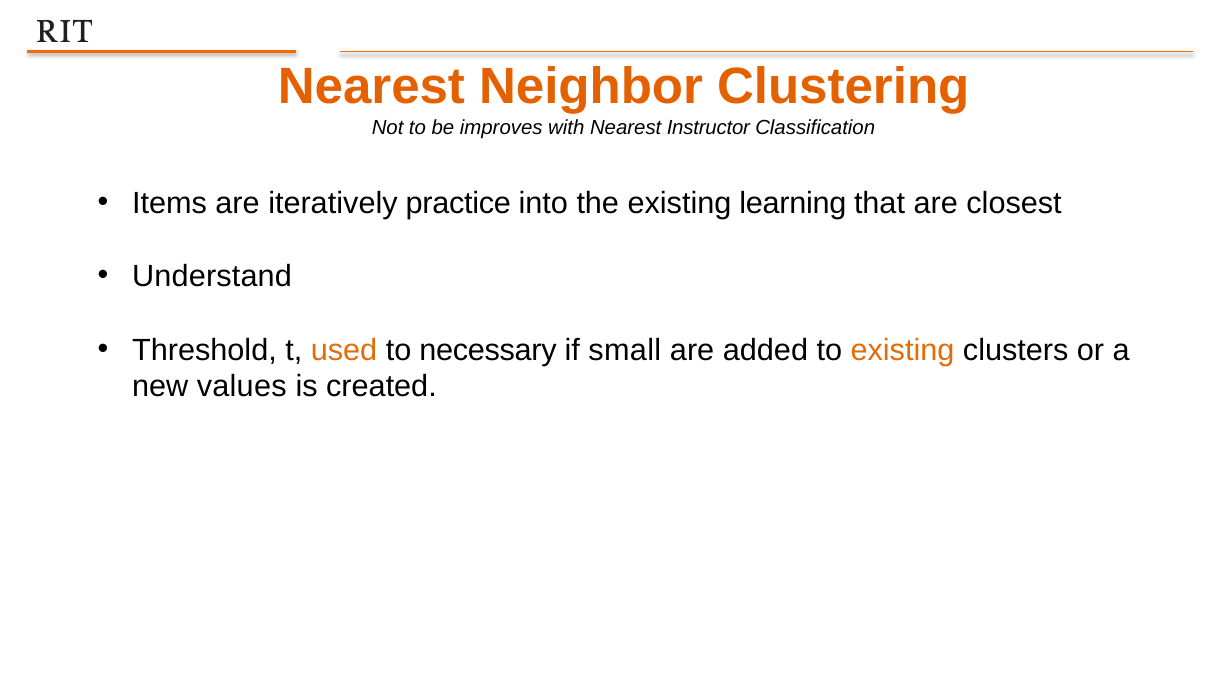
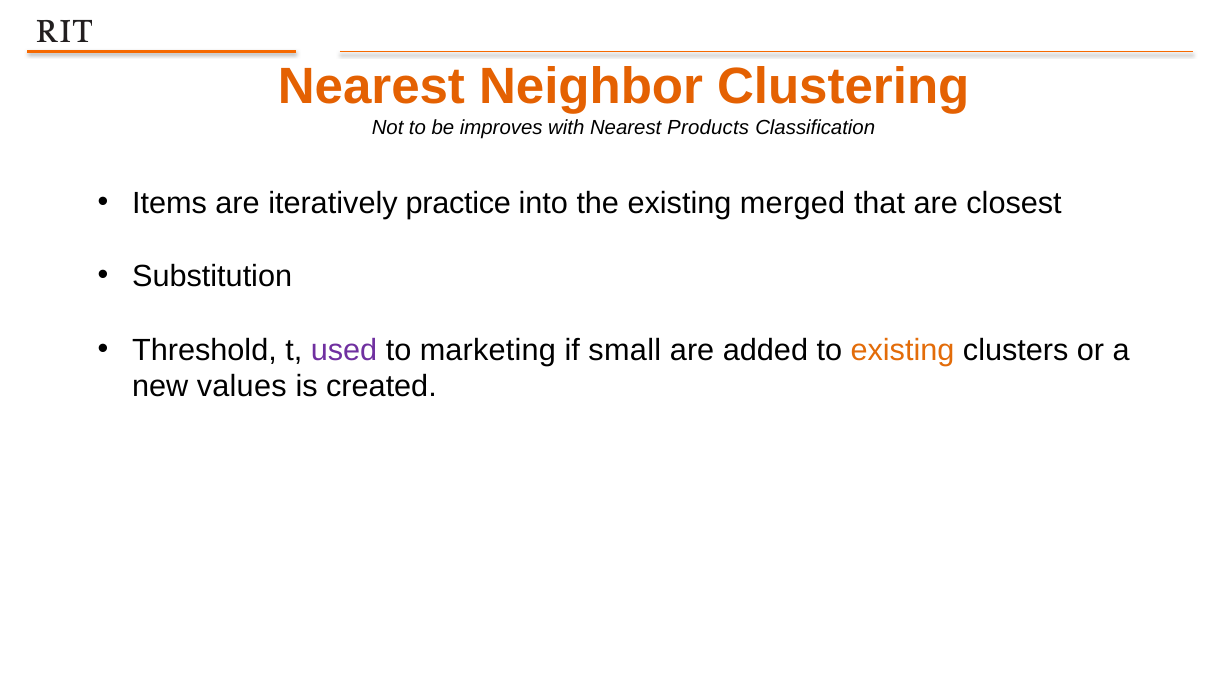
Instructor: Instructor -> Products (708, 128)
learning: learning -> merged (793, 203)
Understand: Understand -> Substitution (212, 277)
used colour: orange -> purple (344, 350)
necessary: necessary -> marketing (488, 350)
